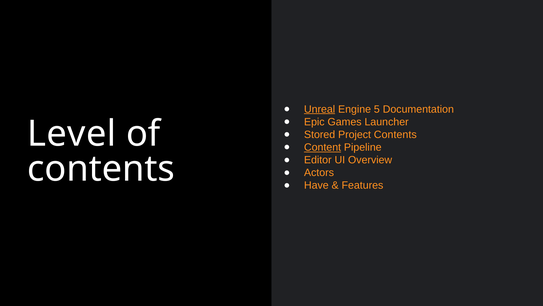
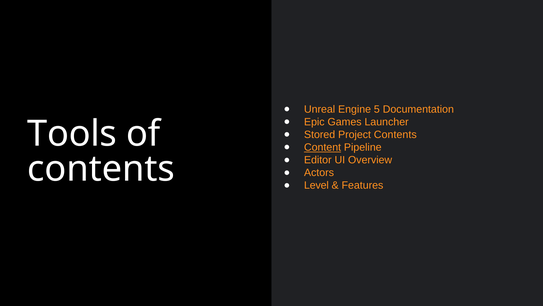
Unreal underline: present -> none (320, 109)
Level: Level -> Tools (72, 134)
Have: Have -> Level (316, 185)
